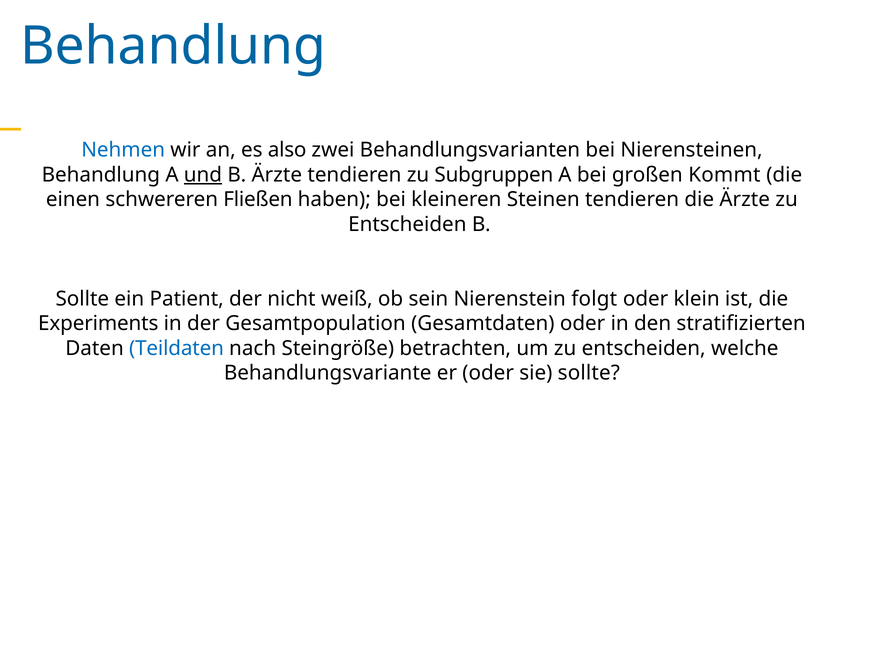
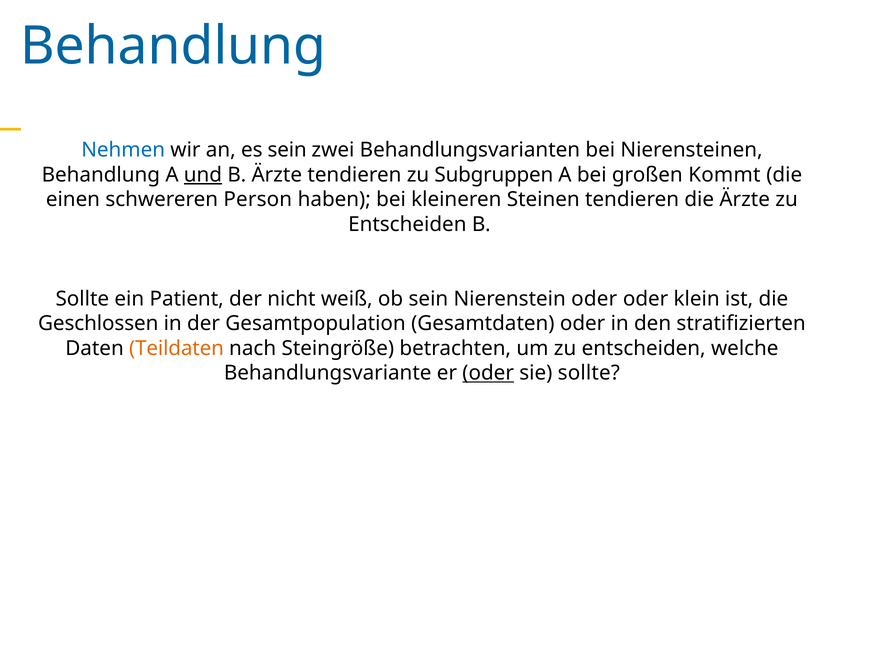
es also: also -> sein (287, 150)
Fließen: Fließen -> Person (258, 200)
Nierenstein folgt: folgt -> oder (594, 299)
Experiments: Experiments -> Geschlossen (98, 323)
Teildaten colour: blue -> orange (177, 348)
oder underline: none -> present (488, 373)
